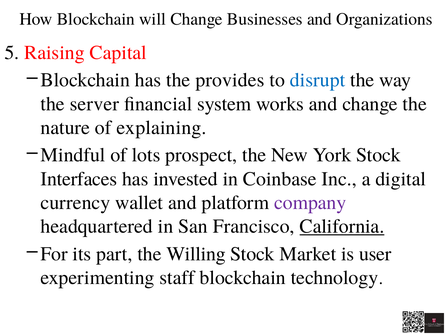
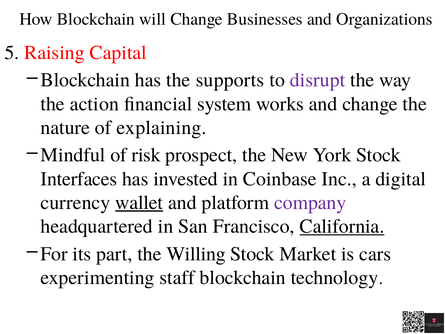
provides: provides -> supports (230, 80)
disrupt colour: blue -> purple (318, 80)
server: server -> action (94, 104)
lots: lots -> risk (146, 155)
wallet underline: none -> present (139, 202)
user: user -> cars (375, 254)
